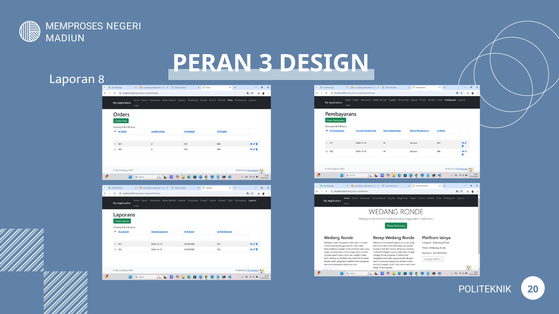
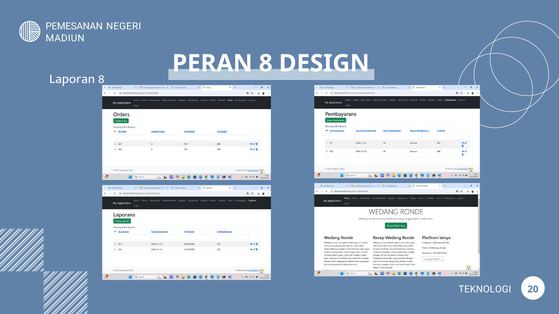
MEMPROSES: MEMPROSES -> PEMESANAN (74, 26)
PERAN 3: 3 -> 8 (266, 63)
POLITEKNIK: POLITEKNIK -> TEKNOLOGI (485, 290)
